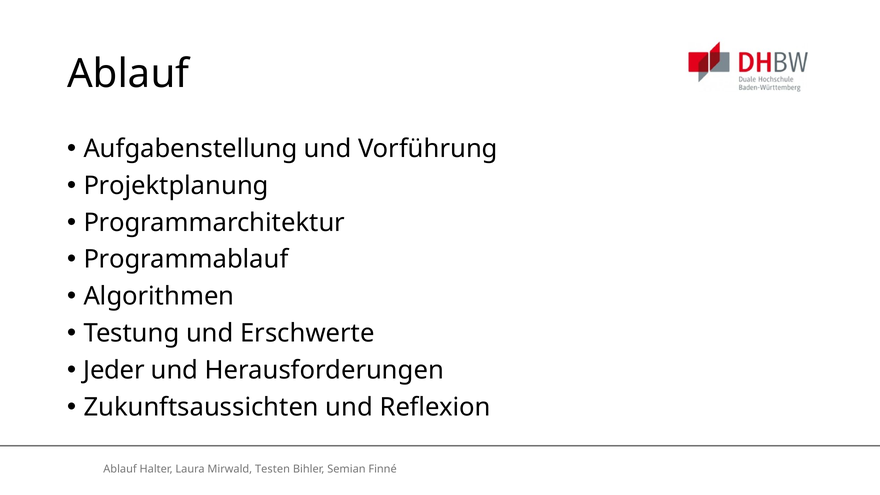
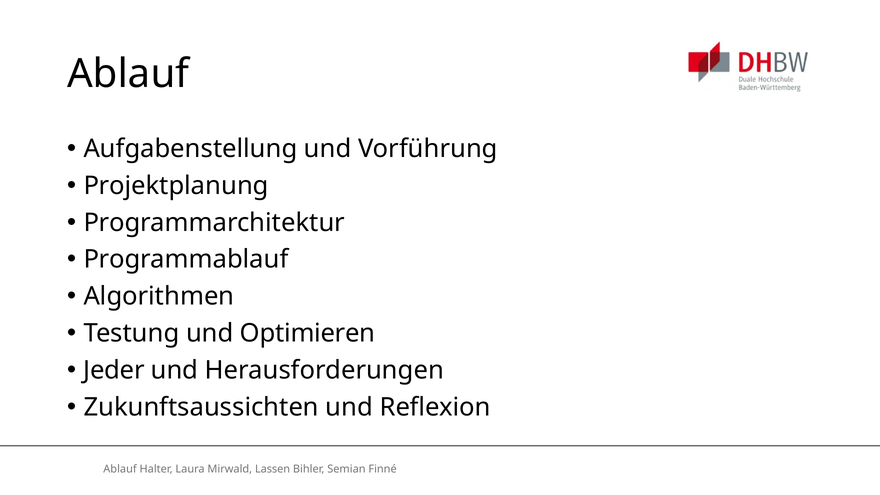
Erschwerte: Erschwerte -> Optimieren (308, 333)
Testen: Testen -> Lassen (273, 469)
